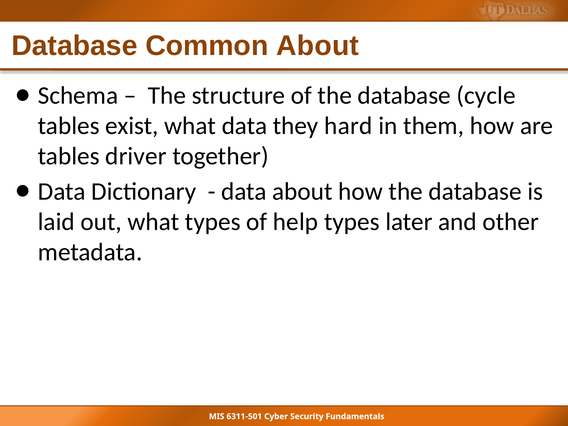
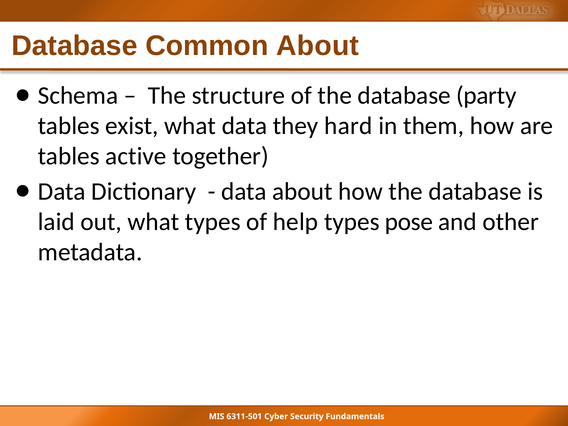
cycle: cycle -> party (486, 95)
driver: driver -> active (136, 156)
later: later -> pose (409, 222)
